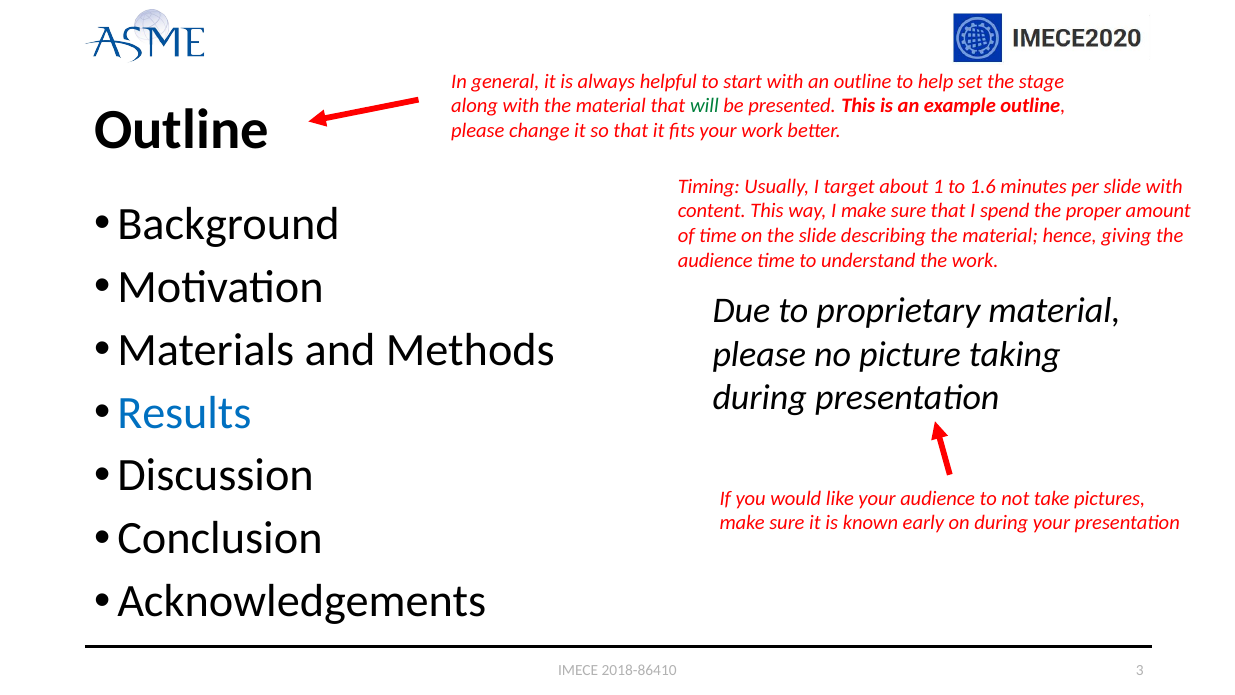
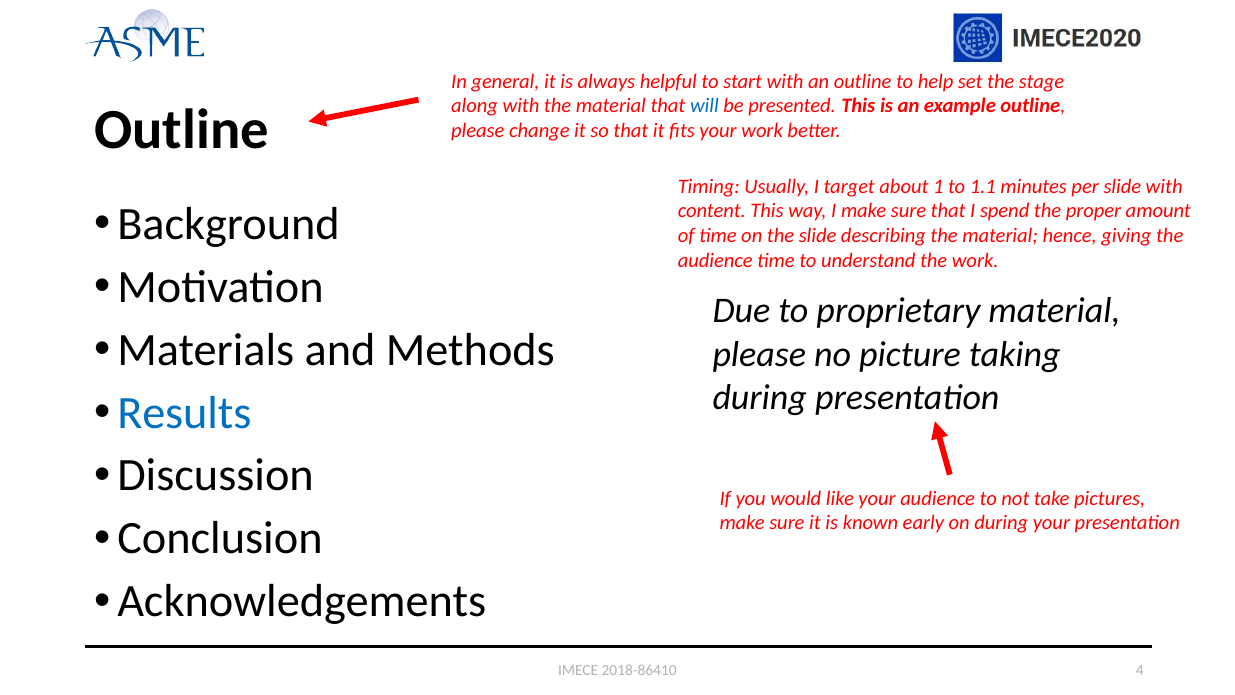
will colour: green -> blue (704, 106)
1.6: 1.6 -> 1.1 (983, 186)
3: 3 -> 4 (1140, 670)
